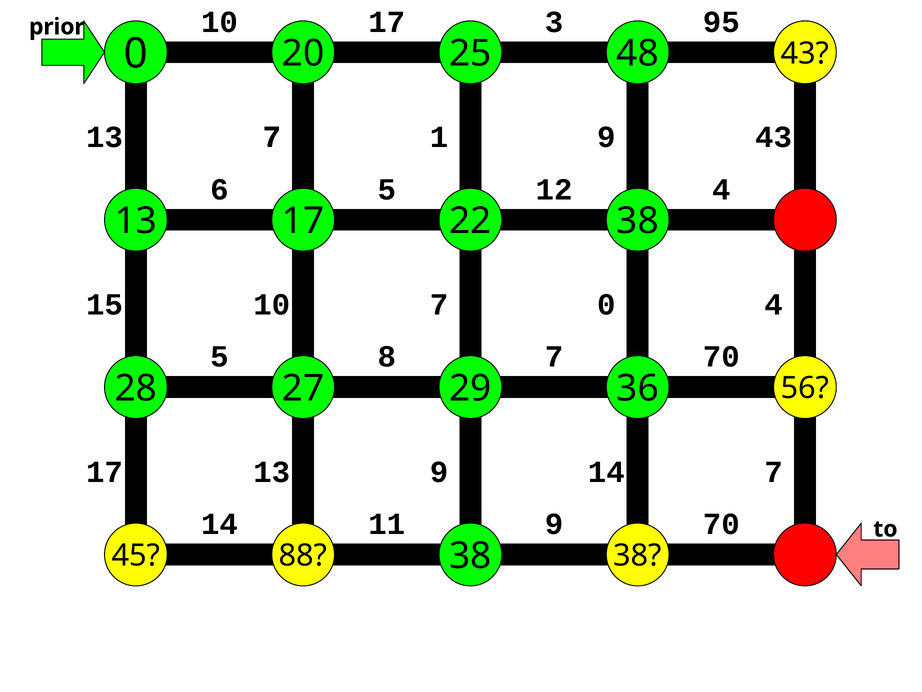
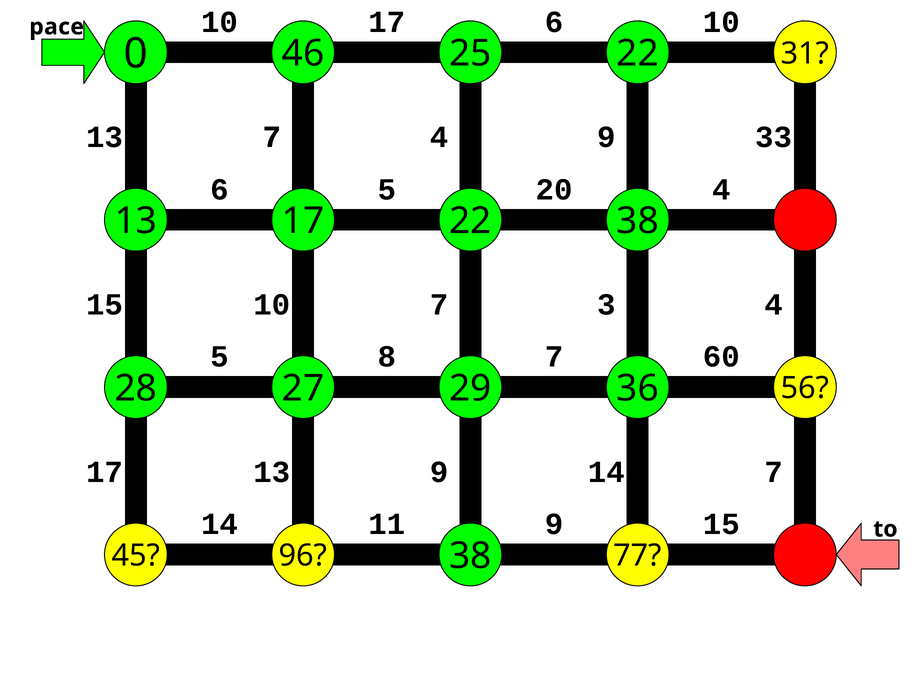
3: 3 -> 6 (554, 22)
17 95: 95 -> 10 (721, 22)
prior: prior -> pace (57, 27)
20: 20 -> 46 (303, 54)
25 48: 48 -> 22 (638, 54)
43: 43 -> 31 (805, 53)
1: 1 -> 4 (439, 137)
9 43: 43 -> 33 (774, 137)
12: 12 -> 20 (554, 189)
10 0: 0 -> 3 (606, 304)
7 70: 70 -> 60 (721, 357)
9 70: 70 -> 15 (721, 524)
88: 88 -> 96 (303, 555)
38: 38 -> 77 (638, 555)
